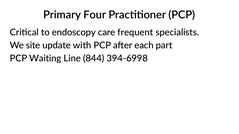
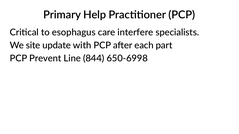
Four: Four -> Help (95, 15)
endoscopy: endoscopy -> esophagus (74, 33)
frequent: frequent -> interfere (135, 33)
Waiting: Waiting -> Prevent (45, 59)
394-6998: 394-6998 -> 650-6998 (127, 59)
